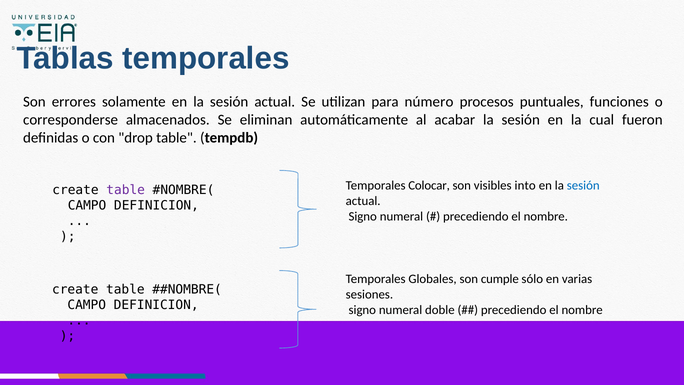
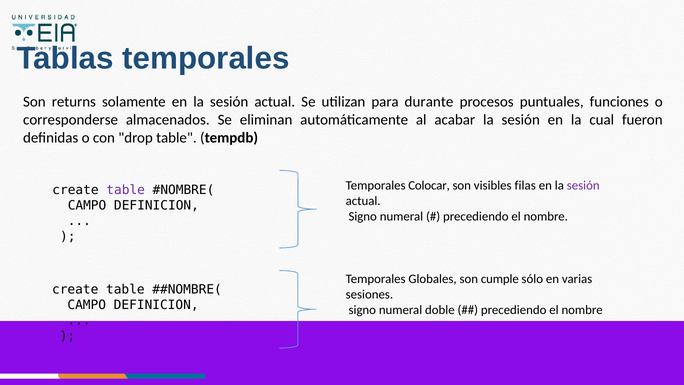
errores: errores -> returns (74, 102)
número: número -> durante (429, 102)
into: into -> filas (525, 185)
sesión colour: blue -> purple (583, 185)
